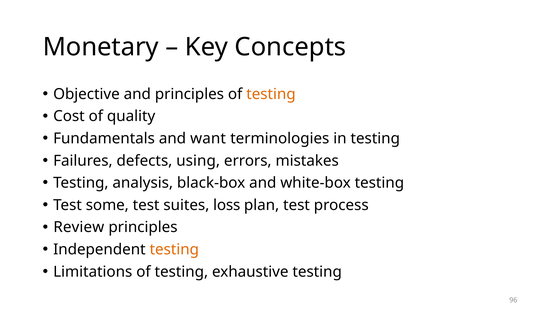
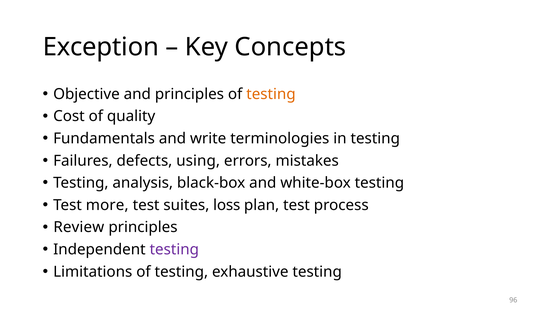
Monetary: Monetary -> Exception (101, 47)
want: want -> write (208, 138)
some: some -> more (107, 205)
testing colour: orange -> purple (174, 249)
